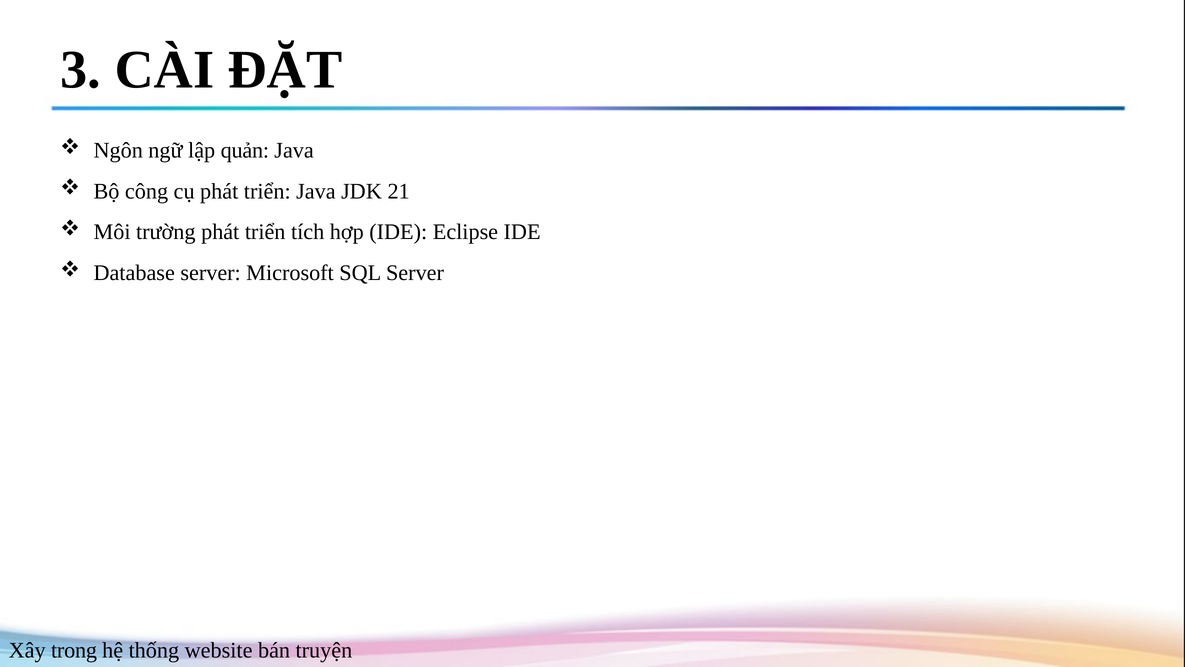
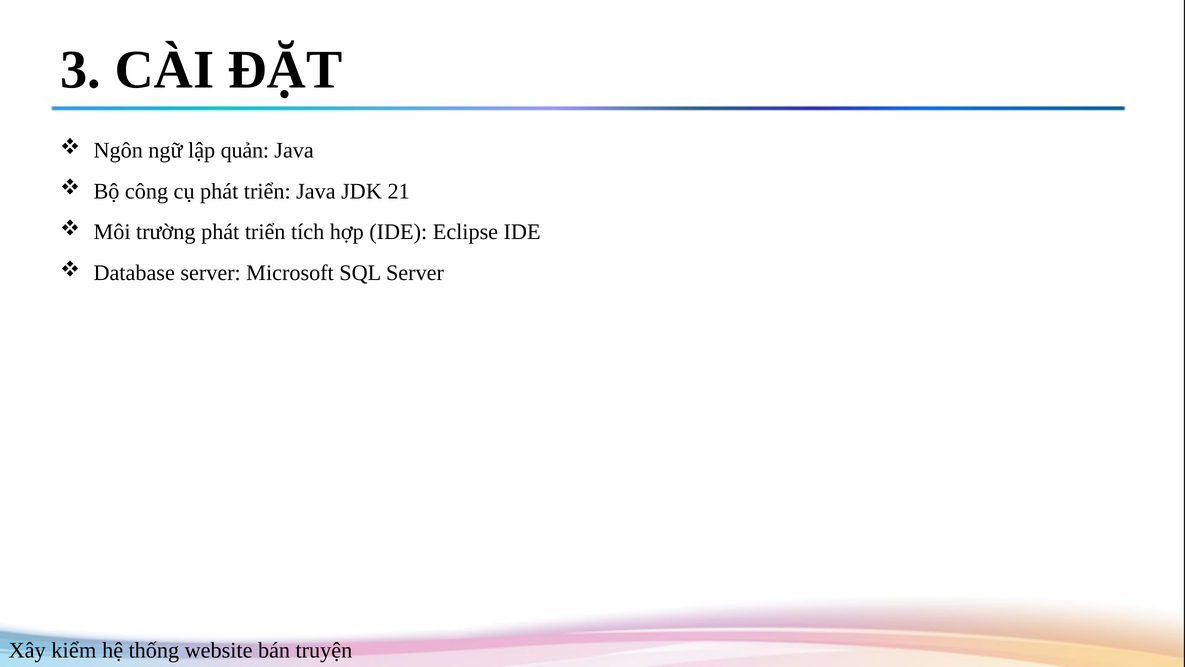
trong: trong -> kiểm (74, 650)
